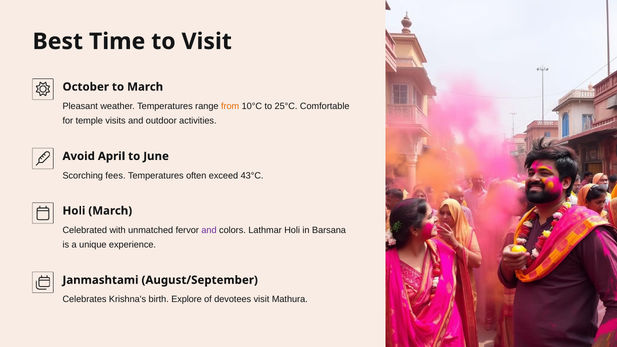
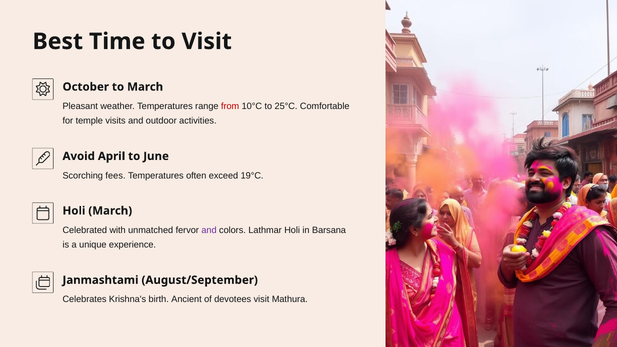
from colour: orange -> red (230, 106)
43°C: 43°C -> 19°C (252, 176)
Explore: Explore -> Ancient (187, 300)
